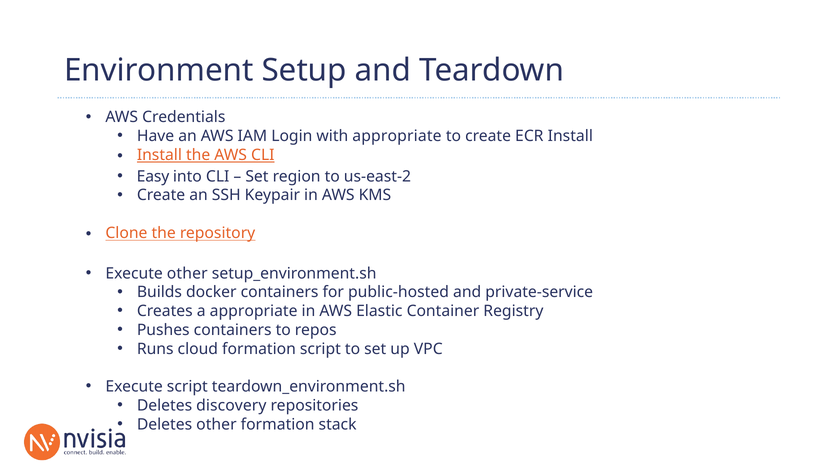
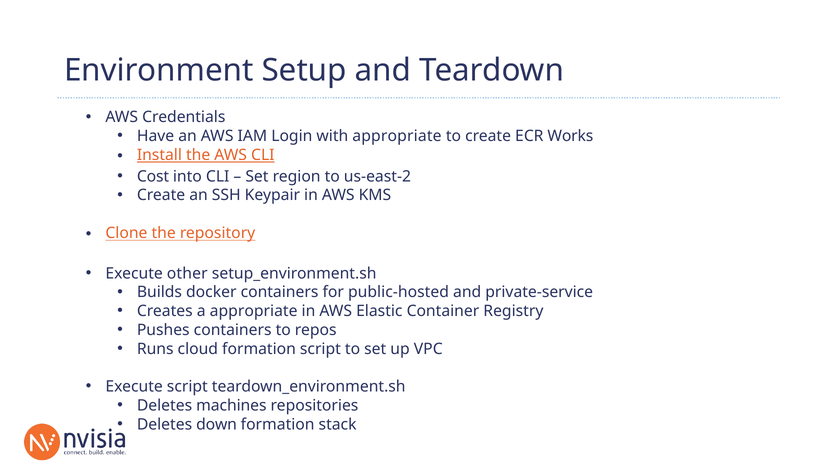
ECR Install: Install -> Works (570, 136)
Easy: Easy -> Cost (153, 176)
discovery: discovery -> machines (231, 405)
Deletes other: other -> down (217, 424)
